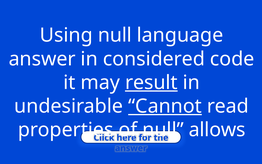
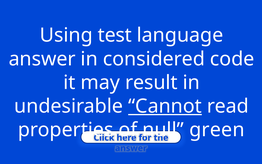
Using null: null -> test (115, 35)
result underline: present -> none (151, 82)
allows: allows -> green (217, 130)
